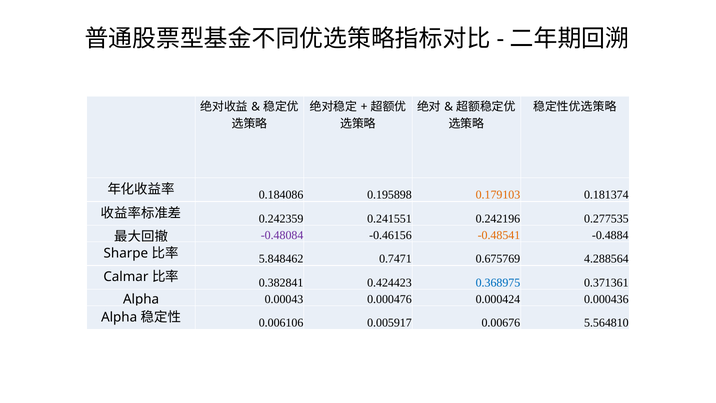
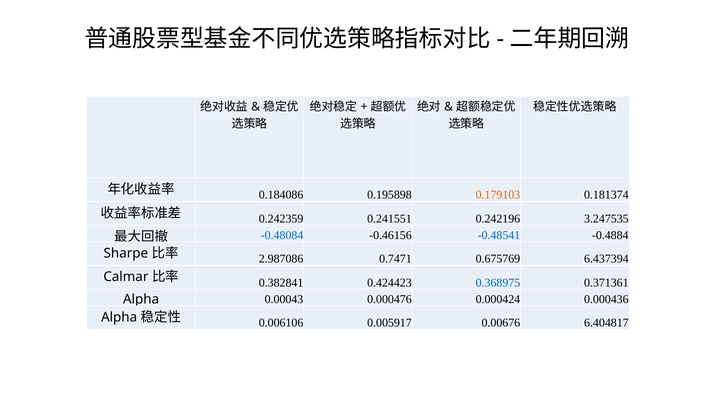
0.277535: 0.277535 -> 3.247535 (606, 218)
-0.48084 colour: purple -> blue (282, 235)
-0.48541 colour: orange -> blue (499, 235)
5.848462: 5.848462 -> 2.987086 (281, 259)
4.288564: 4.288564 -> 6.437394 (606, 259)
5.564810: 5.564810 -> 6.404817 (606, 323)
